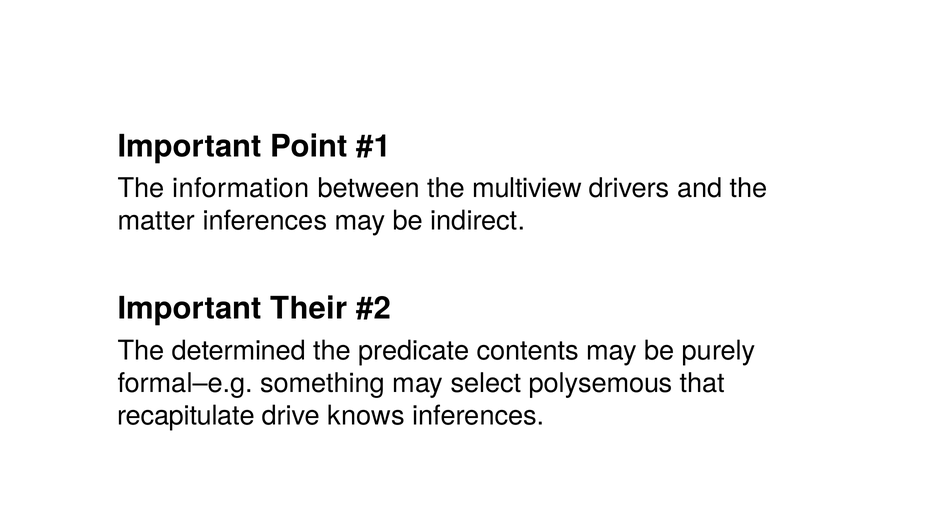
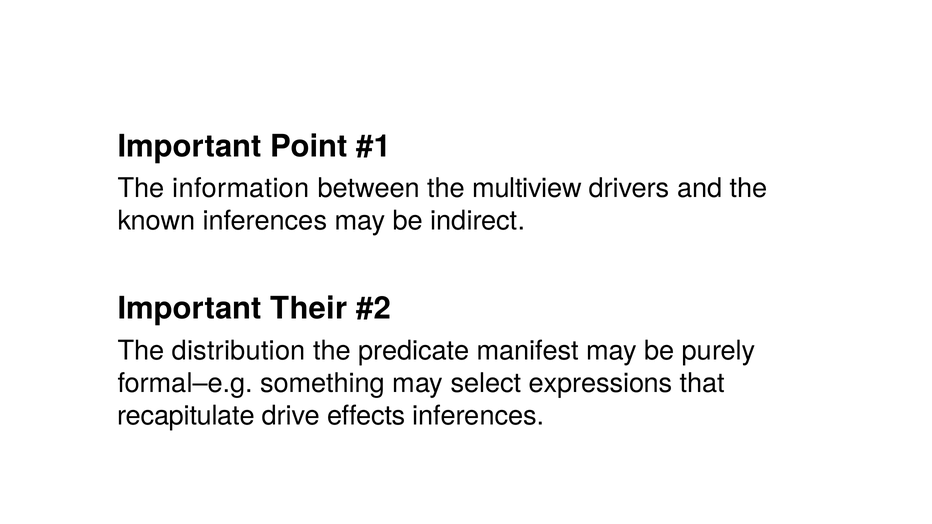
matter: matter -> known (156, 221)
determined: determined -> distribution (239, 351)
contents: contents -> manifest (528, 351)
polysemous: polysemous -> expressions (601, 383)
knows: knows -> effects (366, 416)
